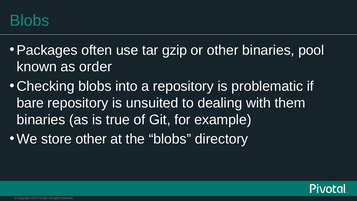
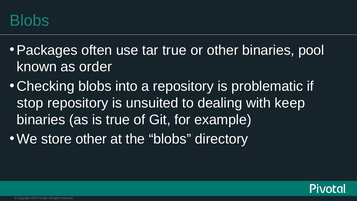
tar gzip: gzip -> true (174, 50)
bare: bare -> stop (30, 103)
them: them -> keep (290, 103)
